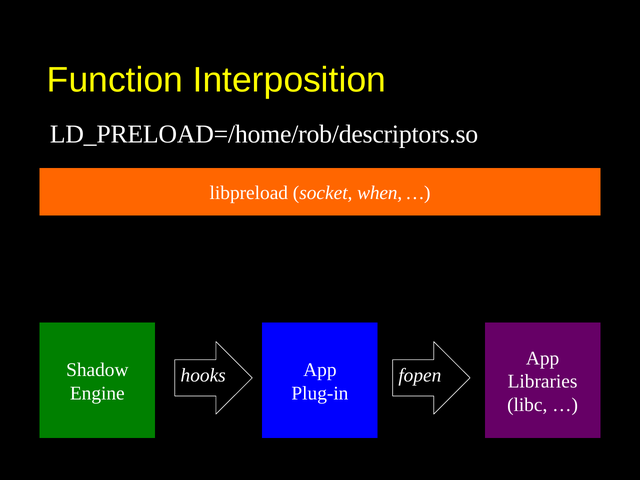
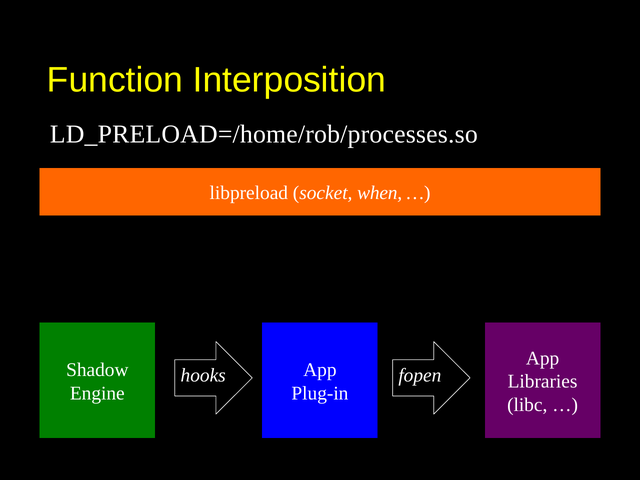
LD_PRELOAD=/home/rob/descriptors.so: LD_PRELOAD=/home/rob/descriptors.so -> LD_PRELOAD=/home/rob/processes.so (264, 135)
